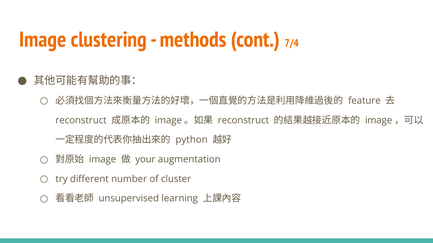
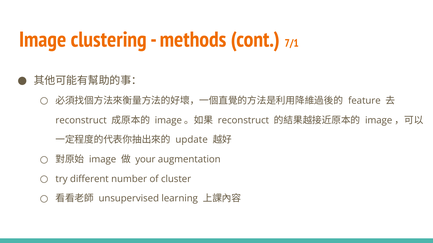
7/4: 7/4 -> 7/1 (292, 43)
python: python -> update (192, 140)
